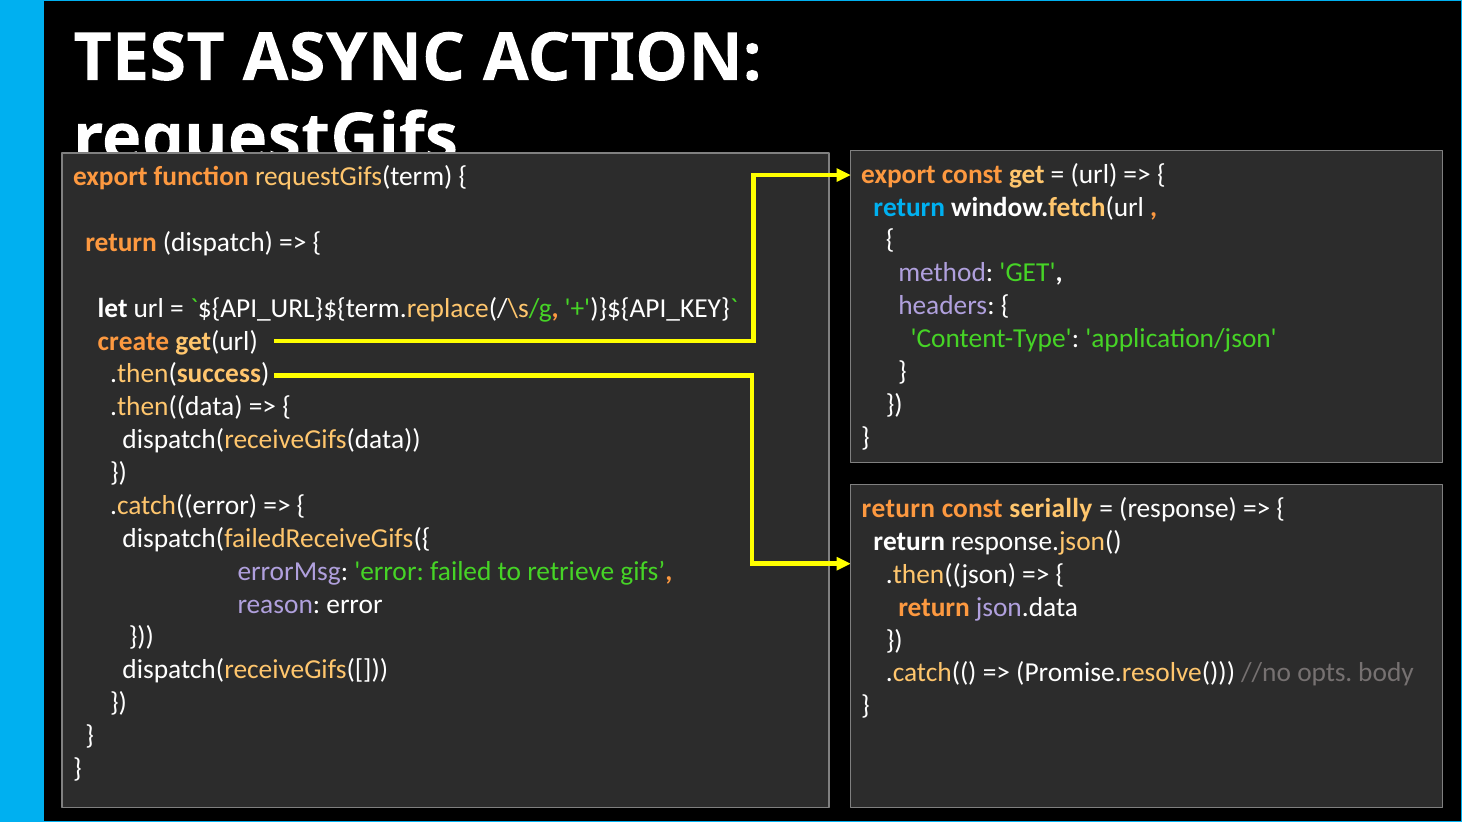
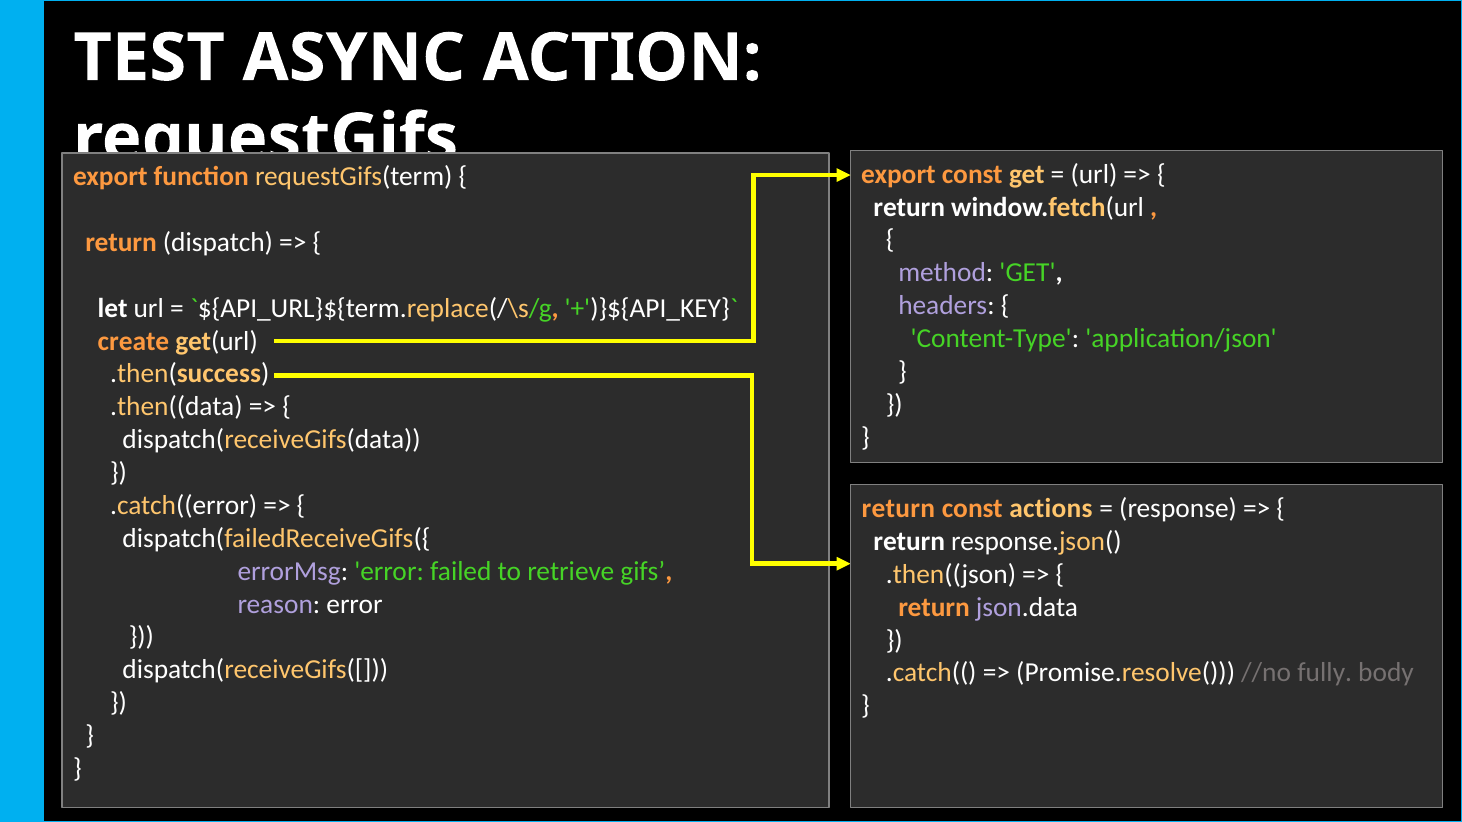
return colour: light blue -> white (909, 207)
serially: serially -> actions (1051, 509)
opts: opts -> fully (1325, 673)
